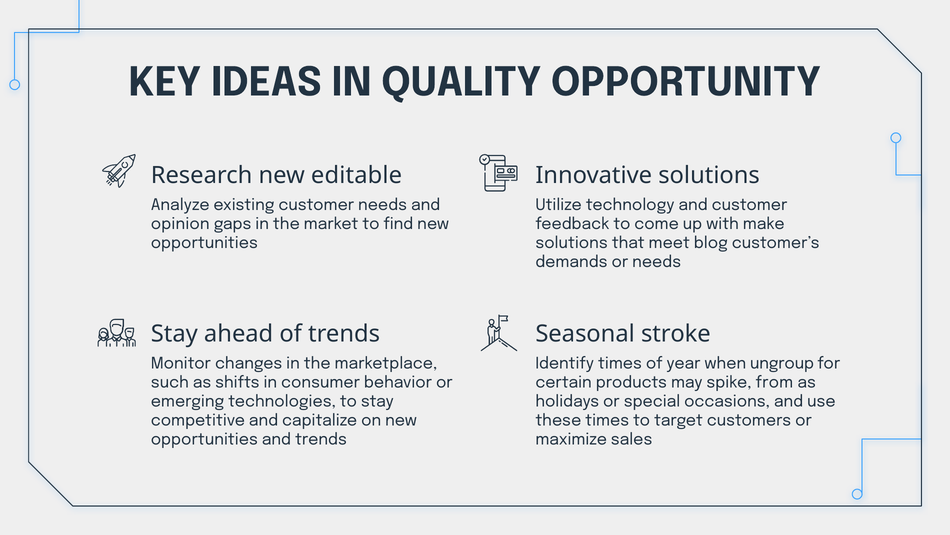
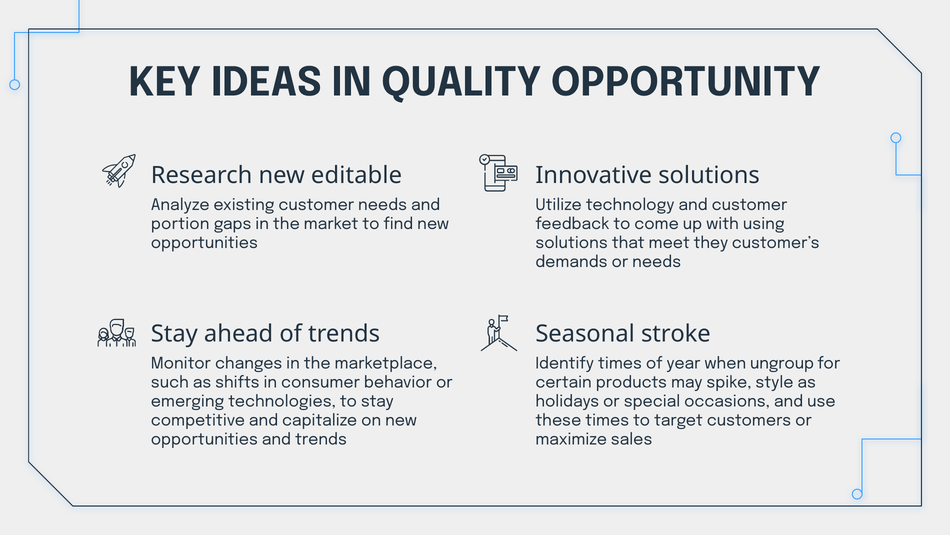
opinion: opinion -> portion (180, 224)
make: make -> using (764, 224)
blog: blog -> they (711, 243)
from: from -> style (775, 382)
